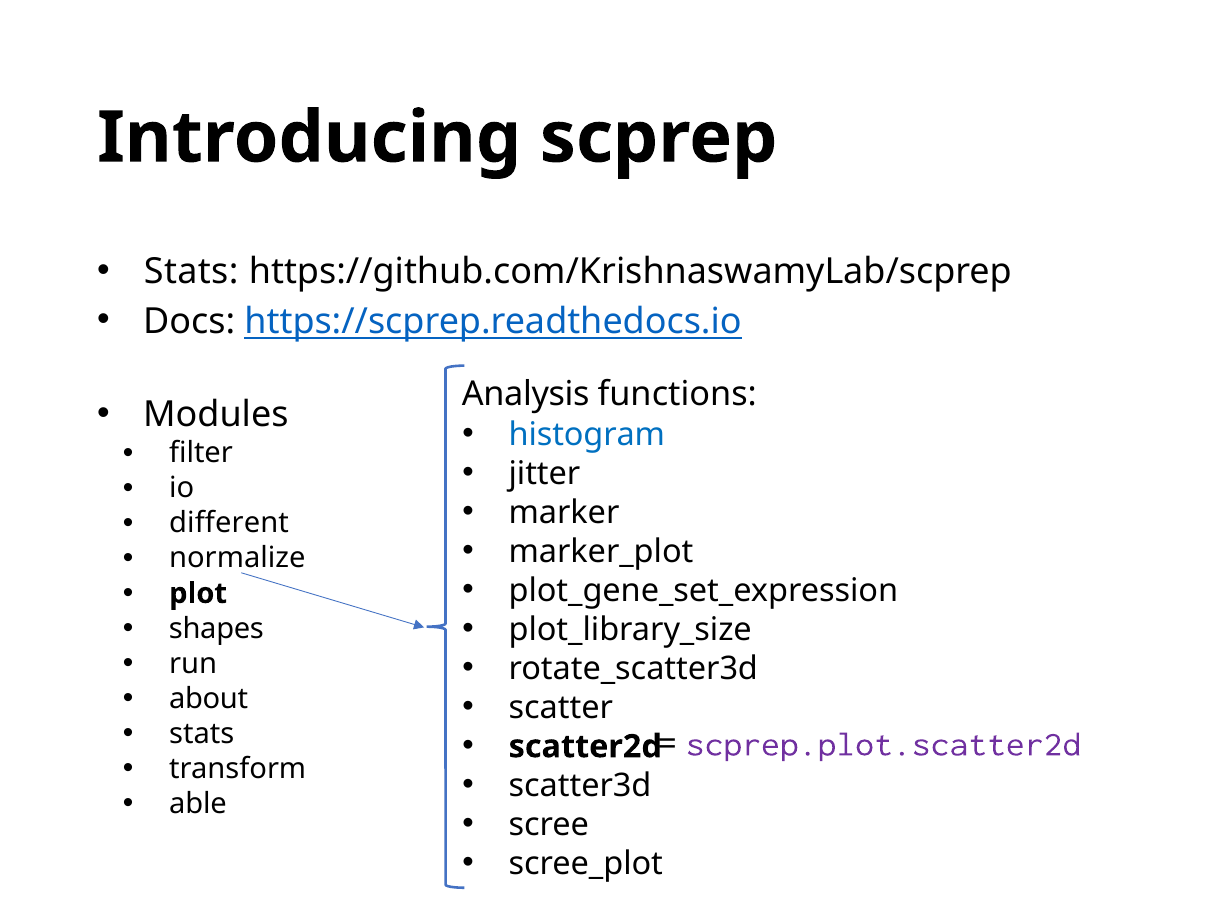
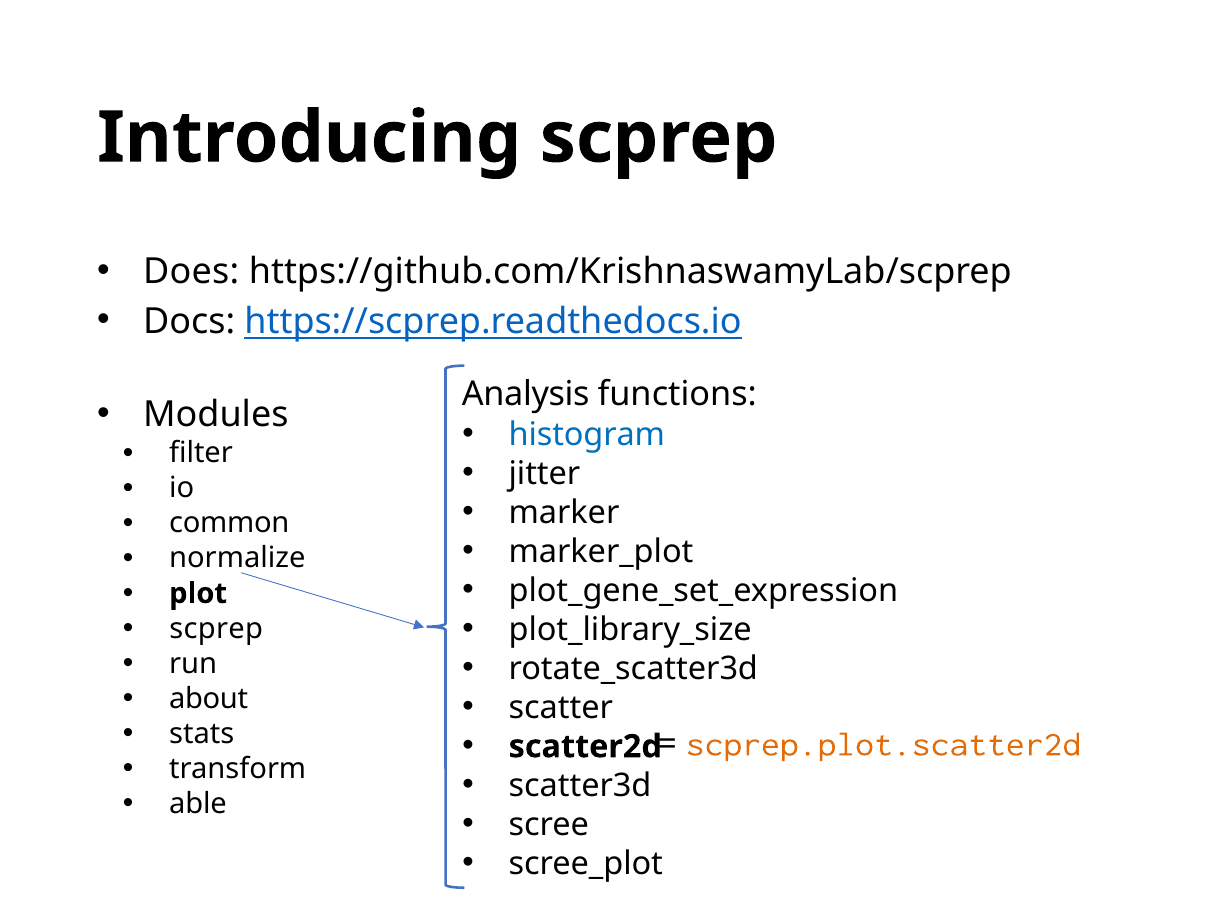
Stats: Stats -> Does (191, 271)
different: different -> common (229, 523)
shapes: shapes -> scprep (216, 628)
scprep.plot.scatter2d colour: purple -> orange (883, 744)
